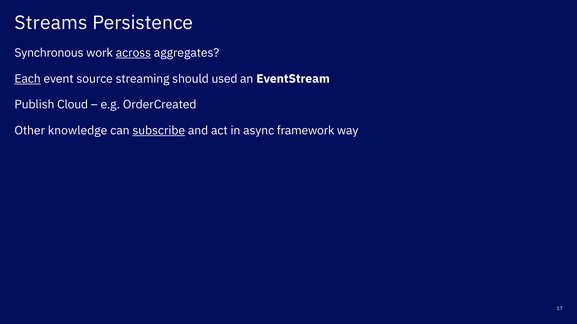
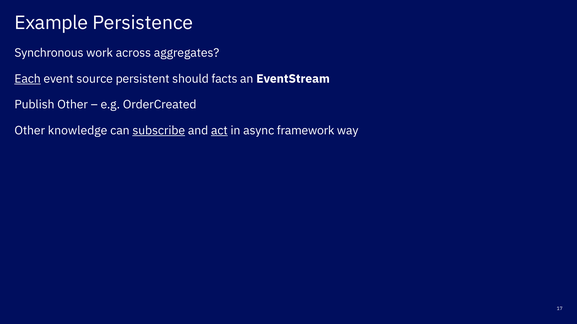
Streams: Streams -> Example (51, 23)
across underline: present -> none (133, 53)
streaming: streaming -> persistent (143, 79)
used: used -> facts (224, 79)
Publish Cloud: Cloud -> Other (73, 105)
act underline: none -> present (219, 131)
